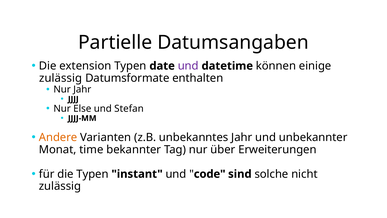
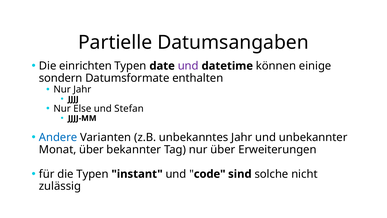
extension: extension -> einrichten (85, 66)
zulässig: zulässig -> sondern (61, 78)
Andere colour: orange -> blue (58, 137)
Monat time: time -> über (91, 149)
